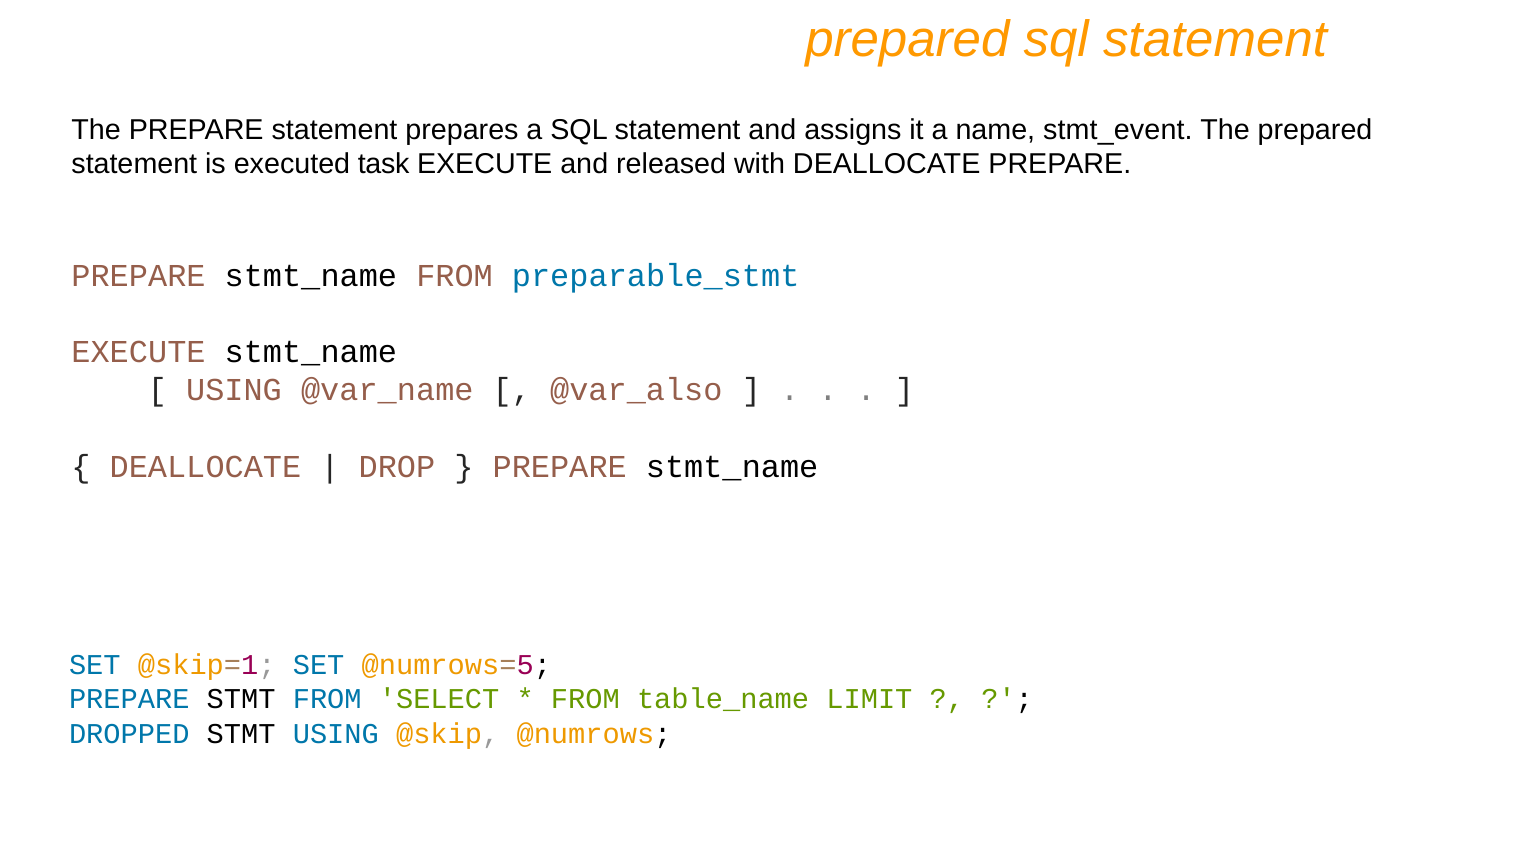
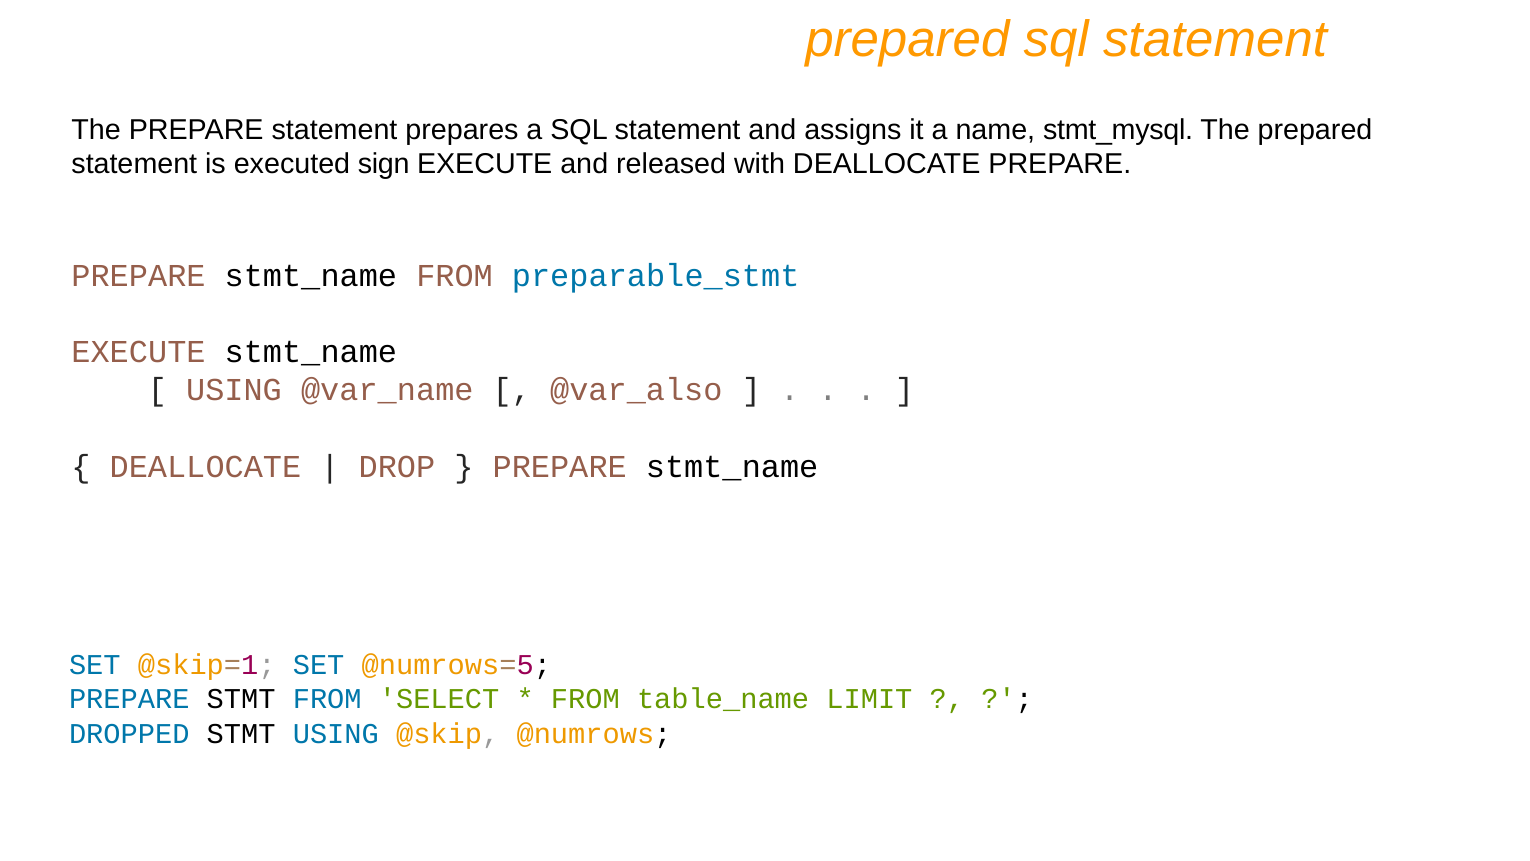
stmt_event: stmt_event -> stmt_mysql (1118, 130)
task: task -> sign (384, 164)
